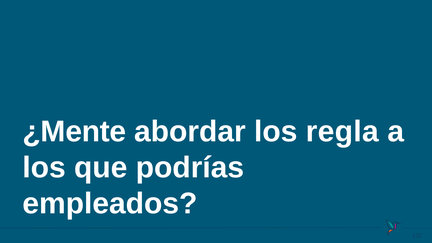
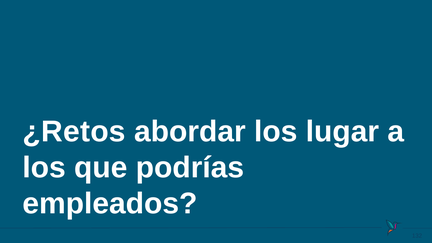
¿Mente: ¿Mente -> ¿Retos (74, 132)
regla: regla -> lugar (342, 132)
